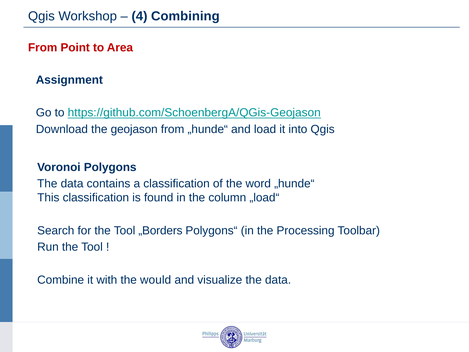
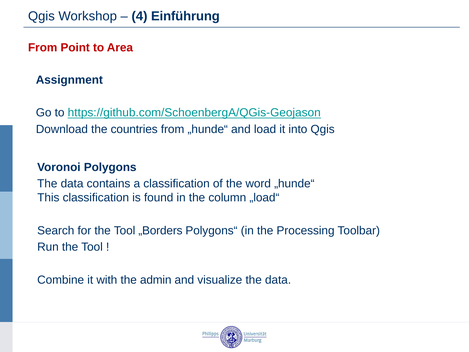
Combining: Combining -> Einführung (185, 16)
geojason: geojason -> countries (134, 129)
would: would -> admin (156, 280)
